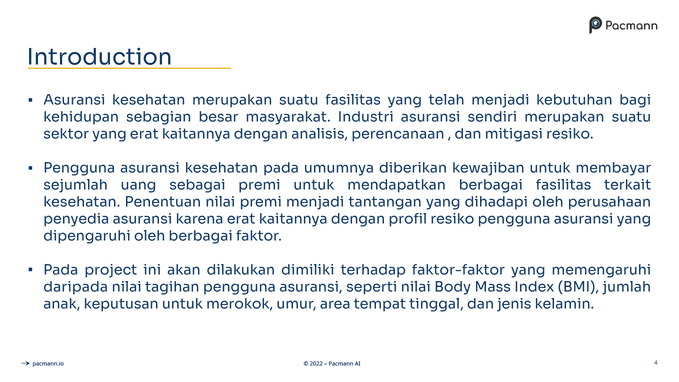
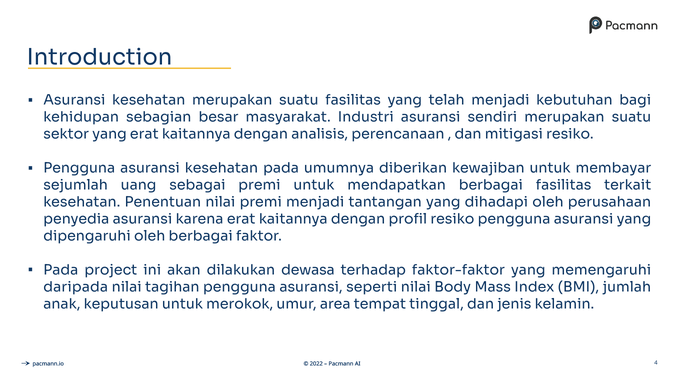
dimiliki: dimiliki -> dewasa (308, 270)
